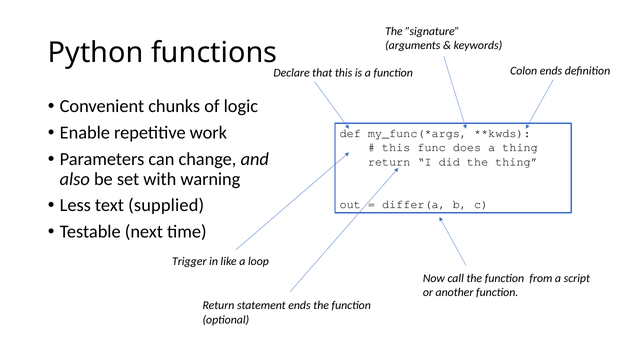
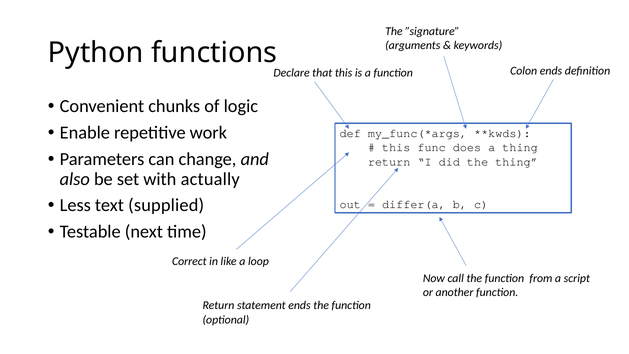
warning: warning -> actually (210, 179)
Trigger: Trigger -> Correct (189, 261)
